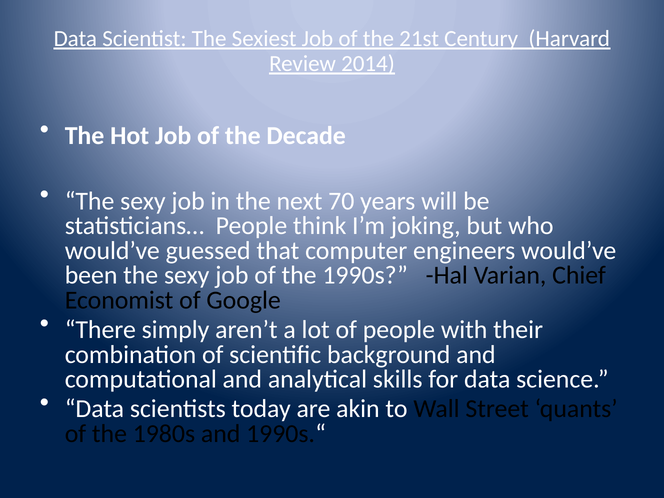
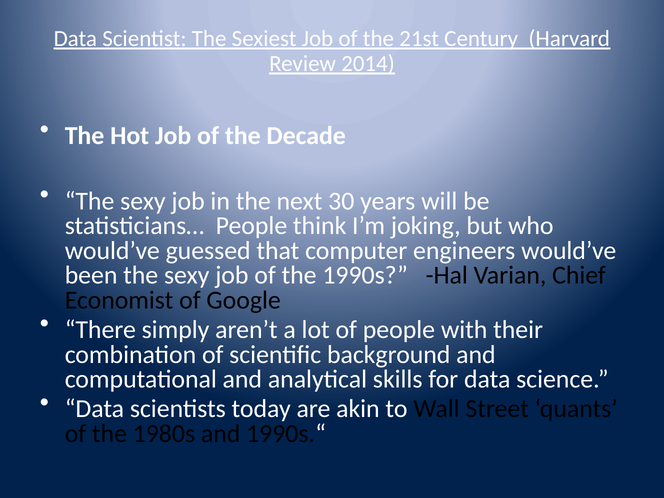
70: 70 -> 30 (341, 201)
